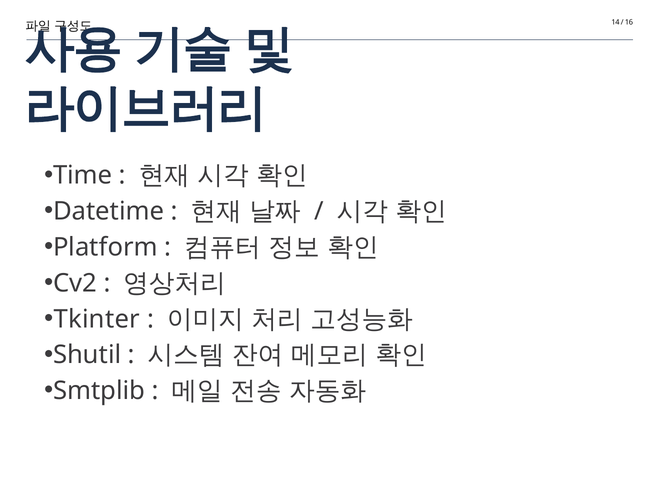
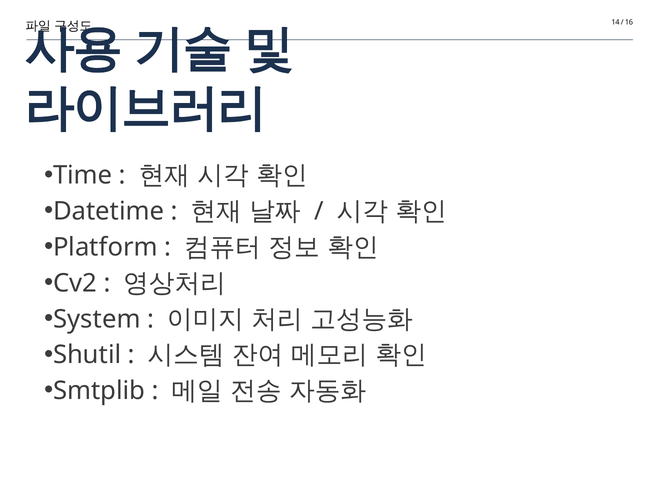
Tkinter: Tkinter -> System (97, 319)
